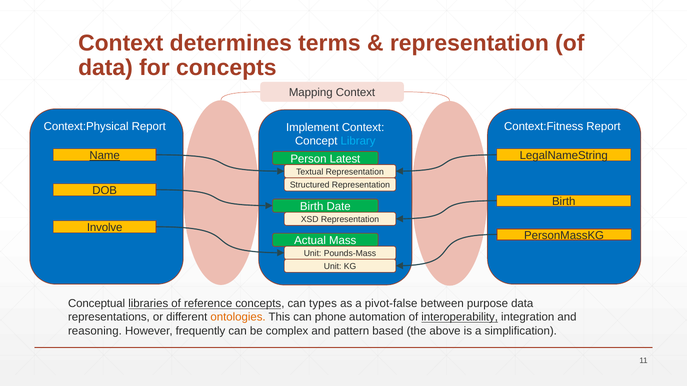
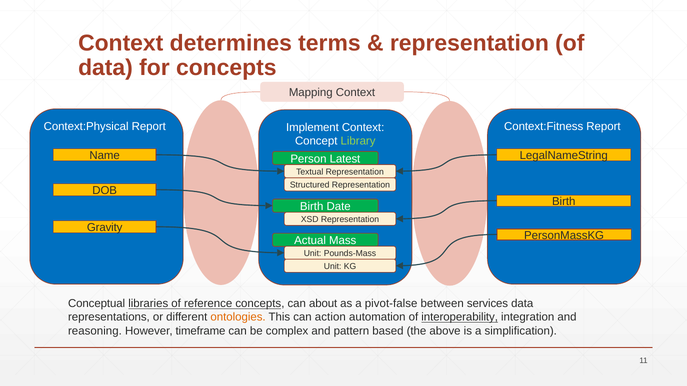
Library colour: light blue -> light green (358, 141)
Name underline: present -> none (105, 156)
Involve: Involve -> Gravity (105, 228)
types: types -> about (323, 304)
purpose: purpose -> services (488, 304)
phone: phone -> action (330, 318)
frequently: frequently -> timeframe (201, 331)
